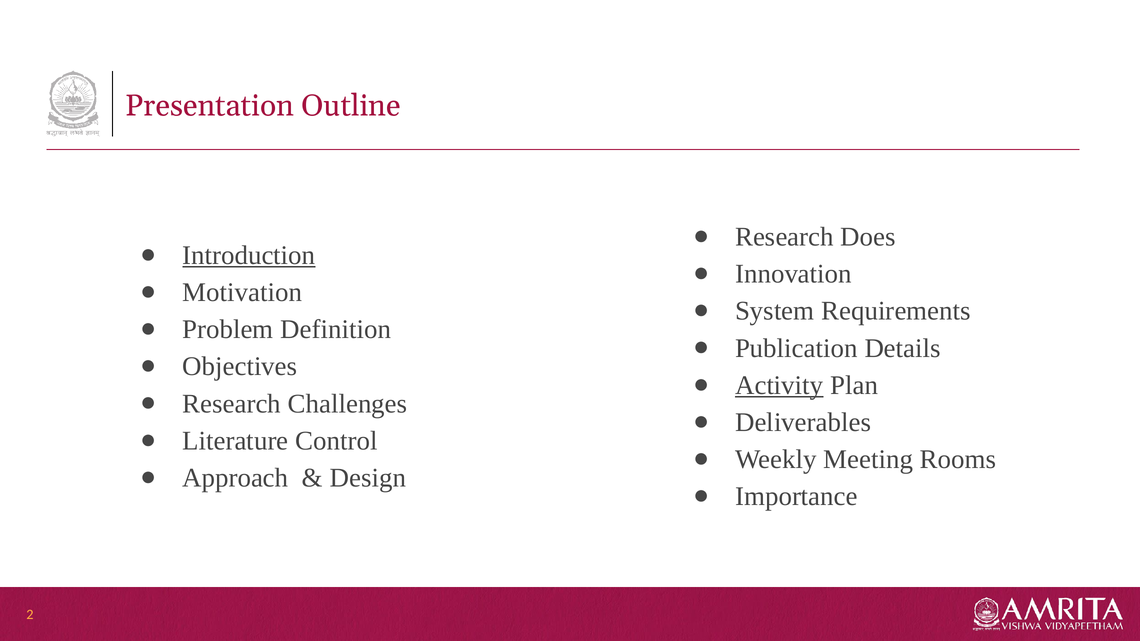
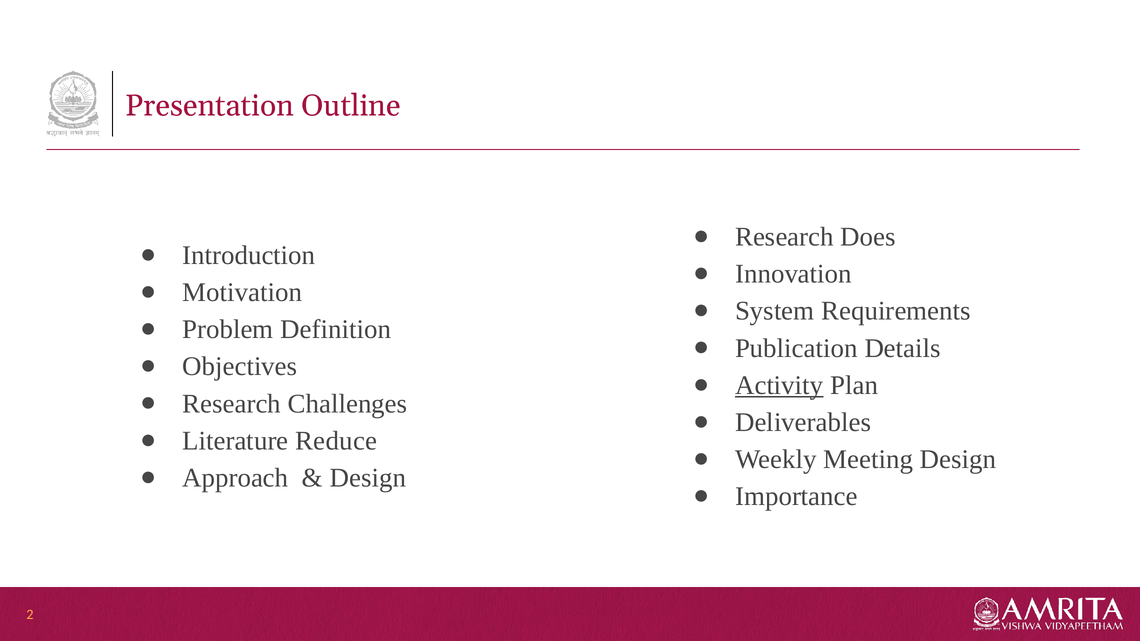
Introduction underline: present -> none (249, 255)
Control: Control -> Reduce (336, 441)
Meeting Rooms: Rooms -> Design (958, 460)
